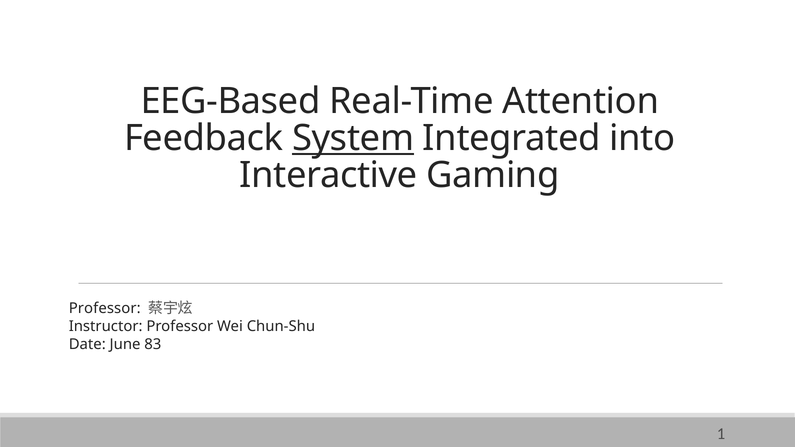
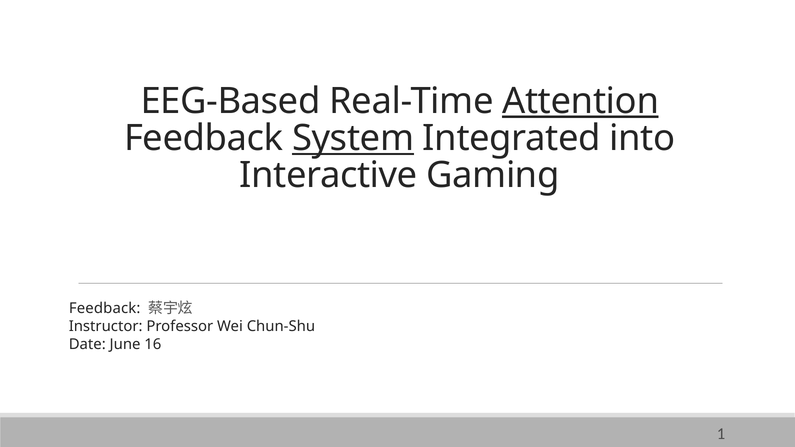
Attention underline: none -> present (581, 101)
Professor: Professor -> Feedback (105, 308)
83: 83 -> 16 (153, 344)
